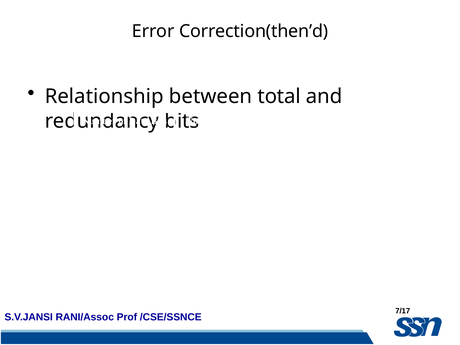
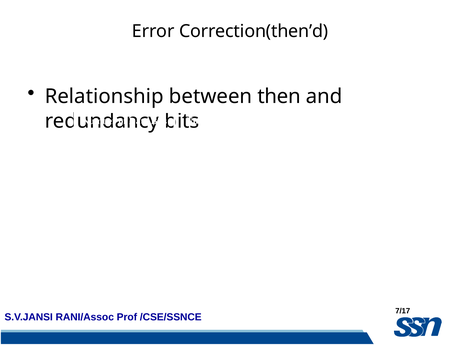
between total: total -> then (279, 96)
